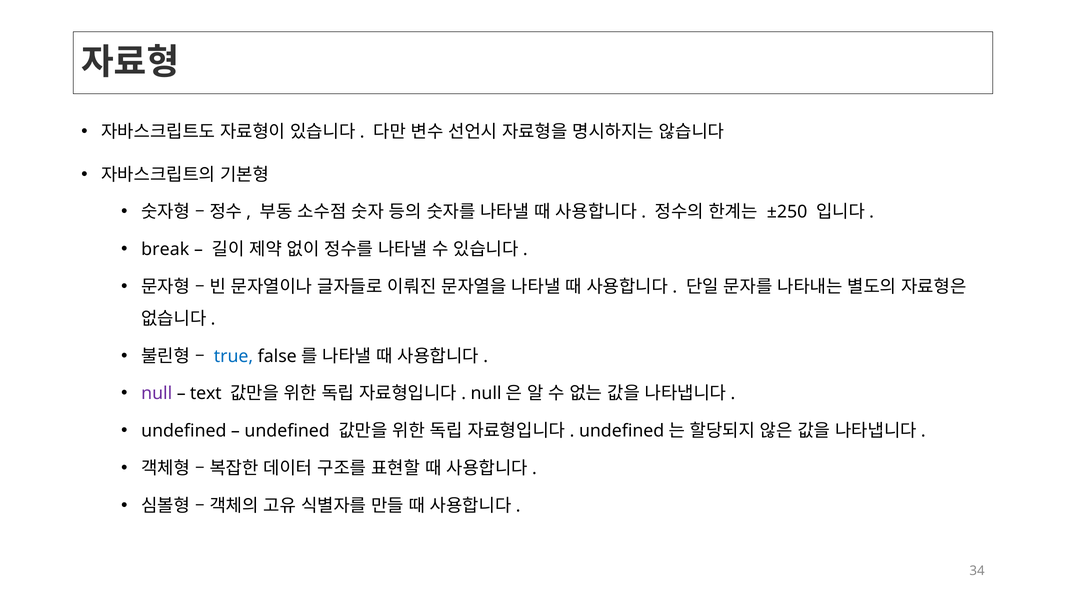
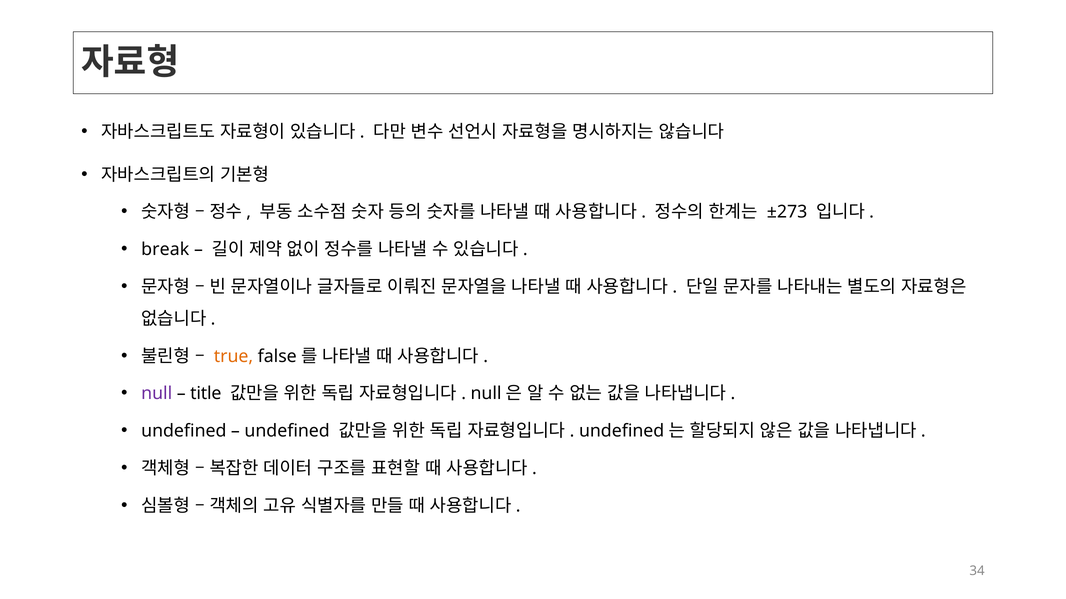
±250: ±250 -> ±273 (787, 212)
true colour: blue -> orange (234, 357)
text: text -> title (206, 394)
